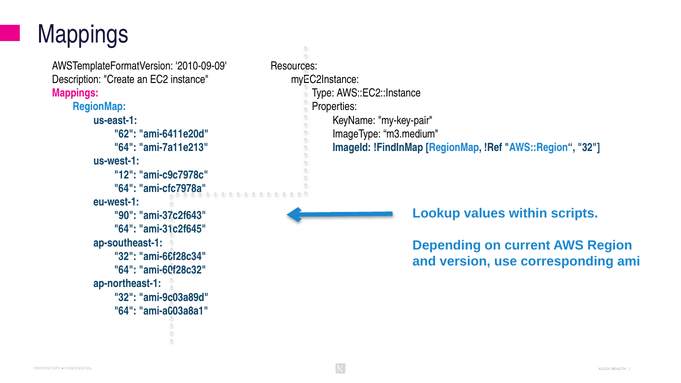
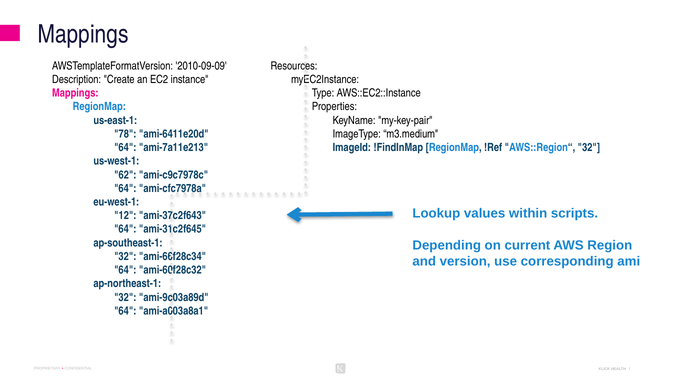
62: 62 -> 78 (125, 134)
12: 12 -> 62 (125, 175)
90: 90 -> 12 (125, 216)
